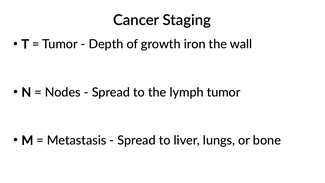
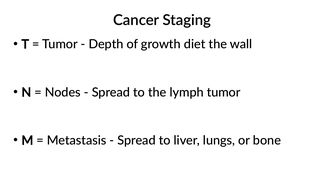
iron: iron -> diet (195, 44)
